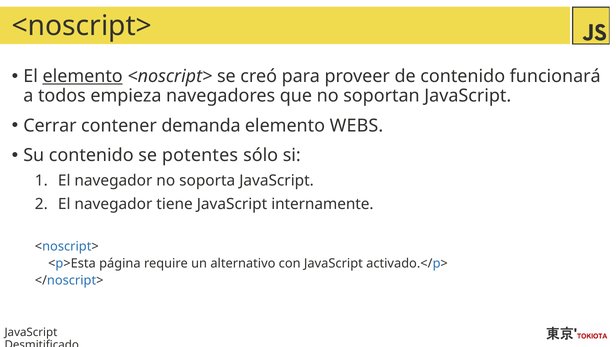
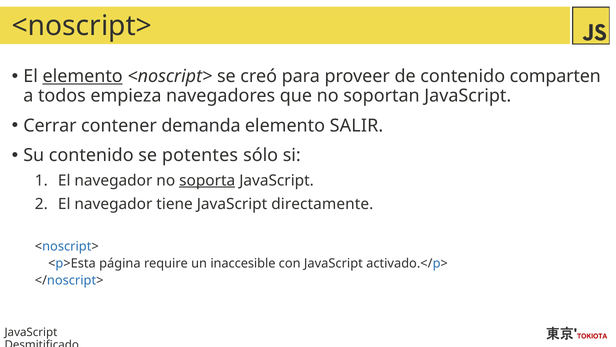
funcionará: funcionará -> comparten (555, 76)
WEBS: WEBS -> SALIR (356, 125)
soporta underline: none -> present (207, 180)
internamente: internamente -> directamente (322, 204)
alternativo: alternativo -> inaccesible (243, 263)
